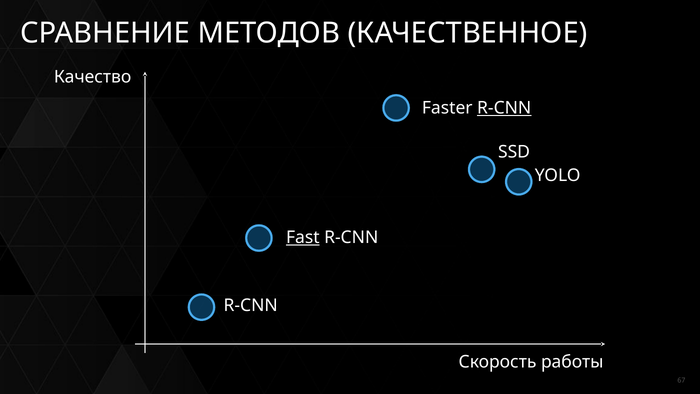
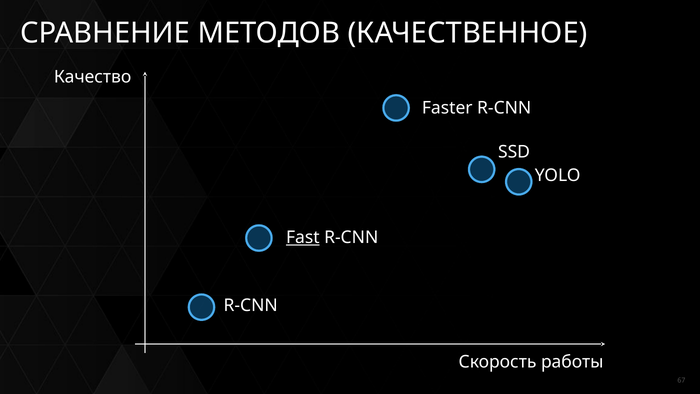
R-CNN underline: present -> none (504, 108)
